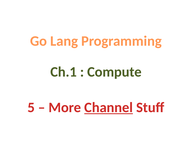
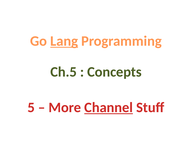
Lang underline: none -> present (64, 41)
Ch.1: Ch.1 -> Ch.5 (64, 72)
Compute: Compute -> Concepts (114, 72)
